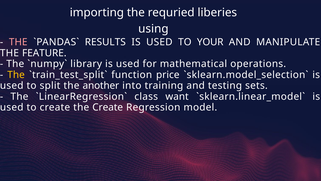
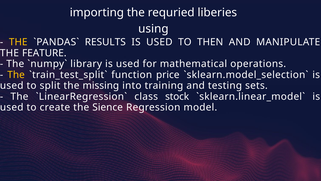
THE colour: pink -> yellow (18, 42)
YOUR: YOUR -> THEN (210, 42)
another: another -> missing (101, 85)
want: want -> stock (177, 96)
the Create: Create -> Sience (108, 107)
